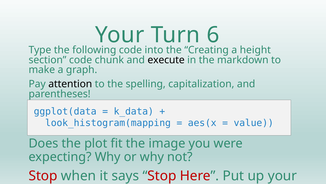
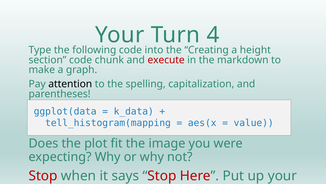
6: 6 -> 4 (213, 35)
execute colour: black -> red (166, 60)
look_histogram(mapping: look_histogram(mapping -> tell_histogram(mapping (108, 122)
